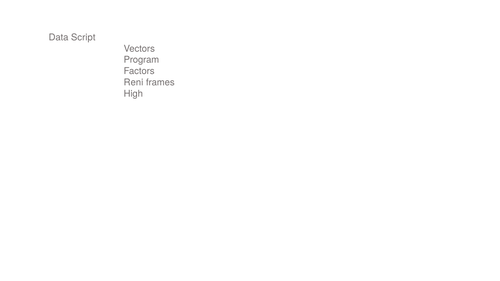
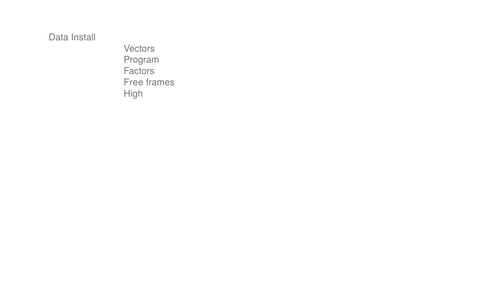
Script: Script -> Install (83, 37)
Reni: Reni -> Free (134, 82)
